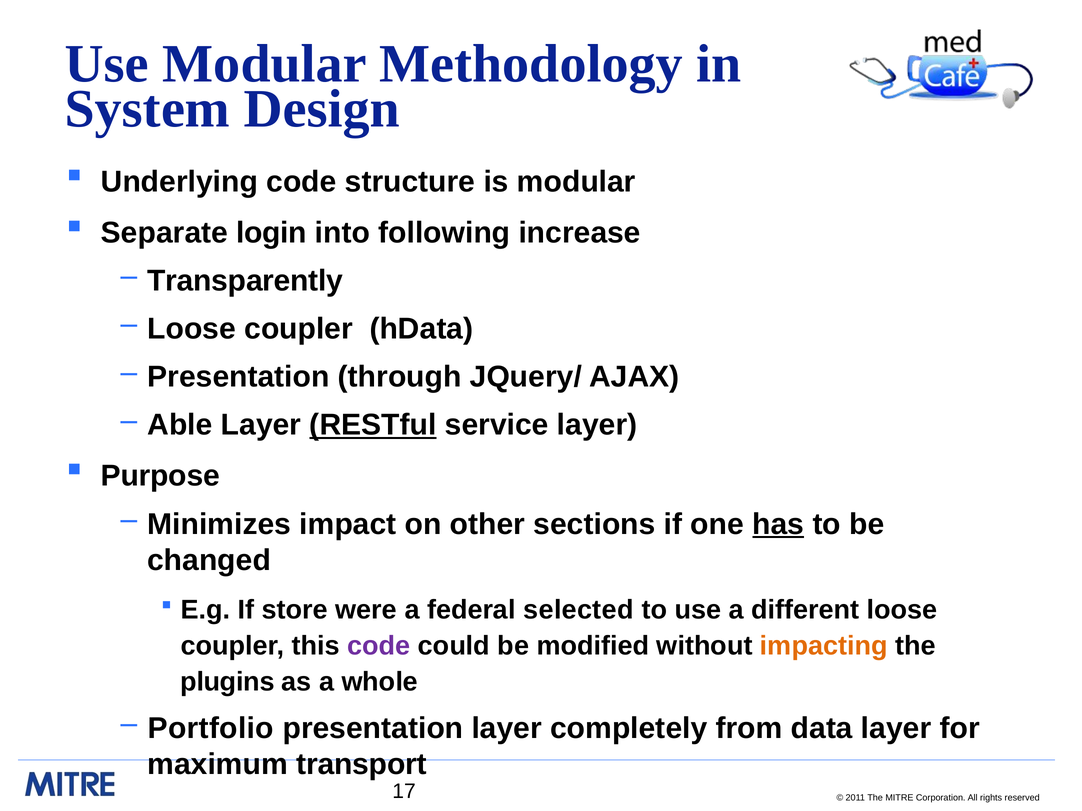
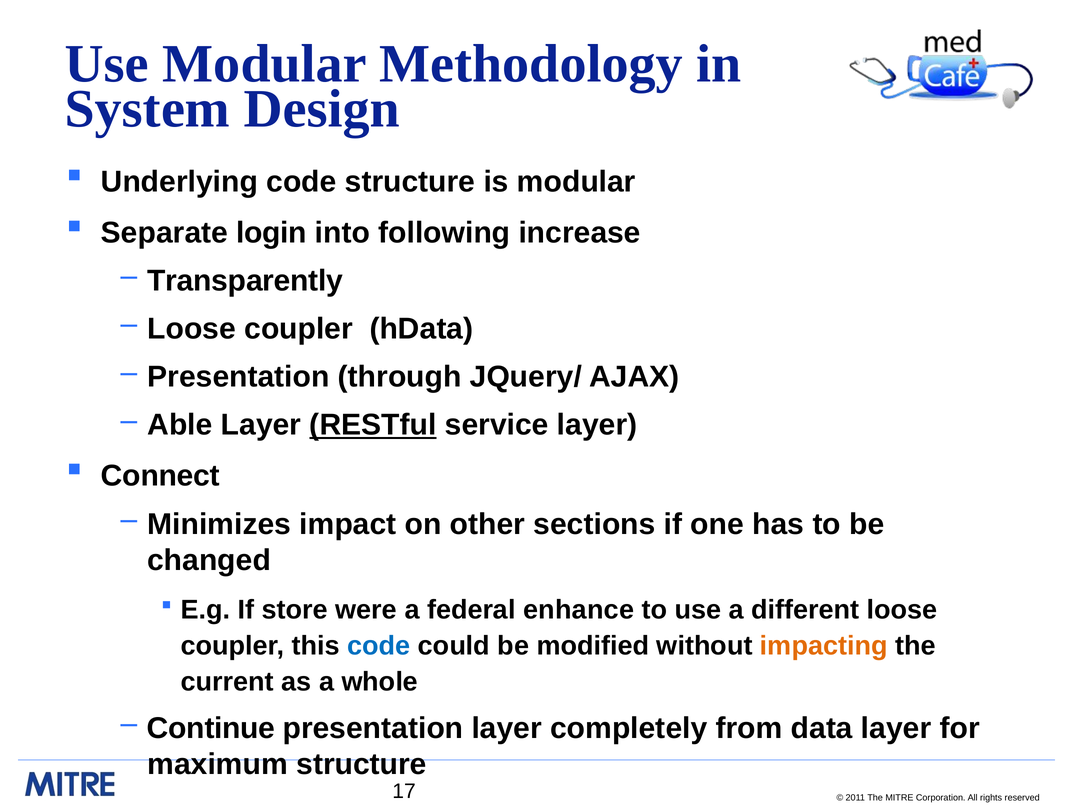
Purpose: Purpose -> Connect (160, 476)
has underline: present -> none (778, 524)
selected: selected -> enhance (579, 610)
code colour: purple -> blue (379, 646)
plugins: plugins -> current (227, 682)
Portfolio: Portfolio -> Continue (211, 729)
maximum transport: transport -> structure (361, 765)
